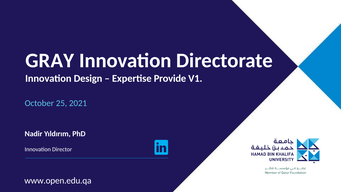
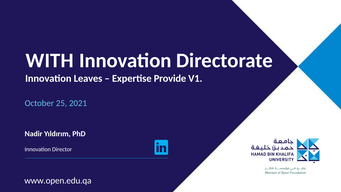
GRAY: GRAY -> WITH (50, 60)
Design: Design -> Leaves (88, 78)
